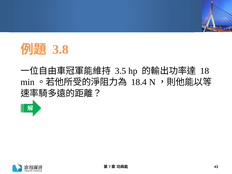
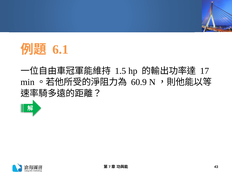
3.8: 3.8 -> 6.1 (60, 49)
3.5: 3.5 -> 1.5 (121, 71)
18: 18 -> 17 (205, 71)
18.4: 18.4 -> 60.9 (139, 82)
